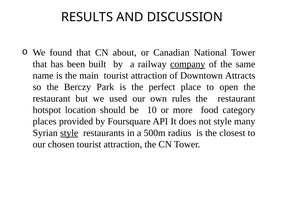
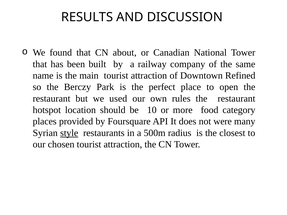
company underline: present -> none (188, 64)
Attracts: Attracts -> Refined (240, 76)
not style: style -> were (223, 122)
